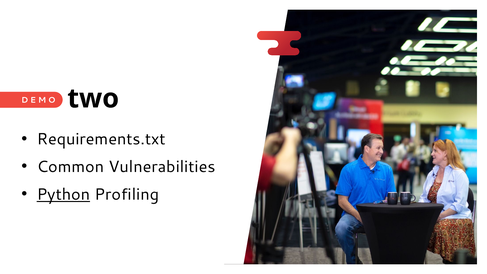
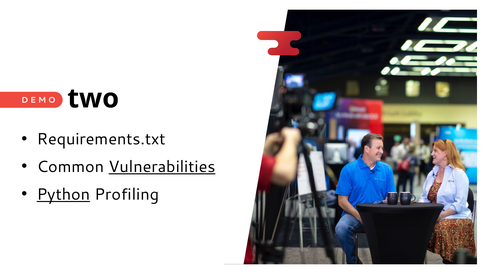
Vulnerabilities underline: none -> present (162, 167)
